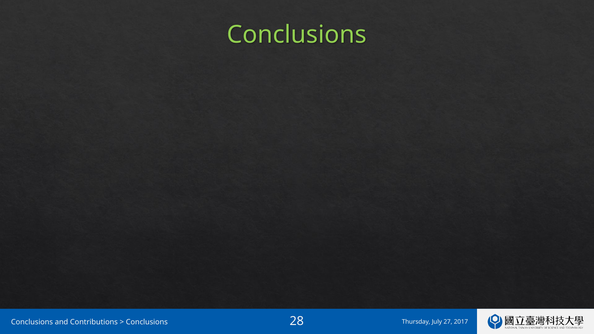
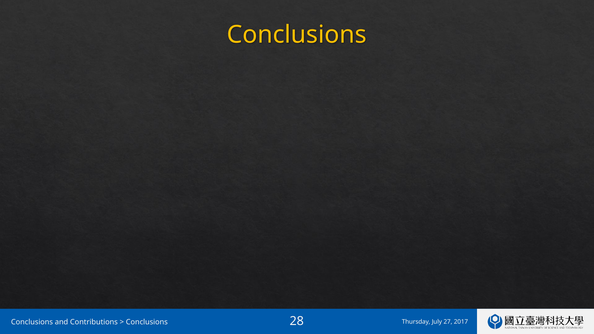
Conclusions colour: light green -> yellow (297, 35)
